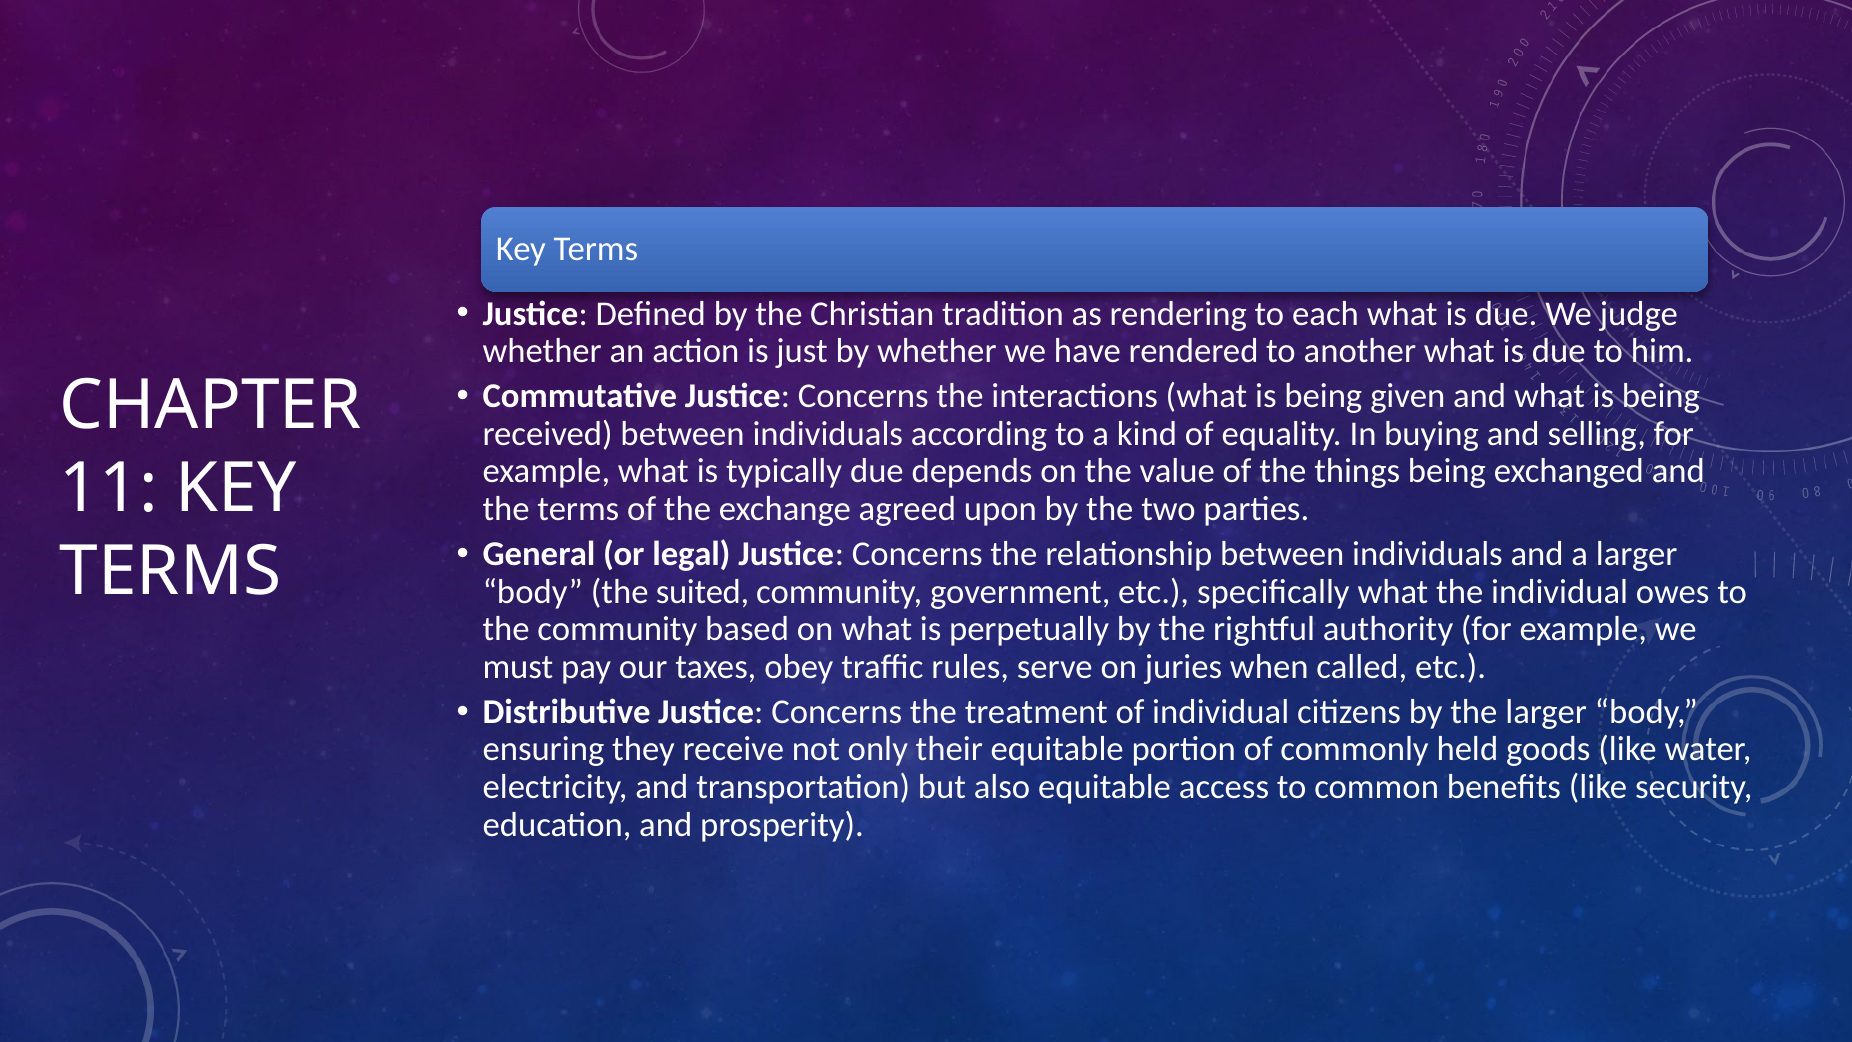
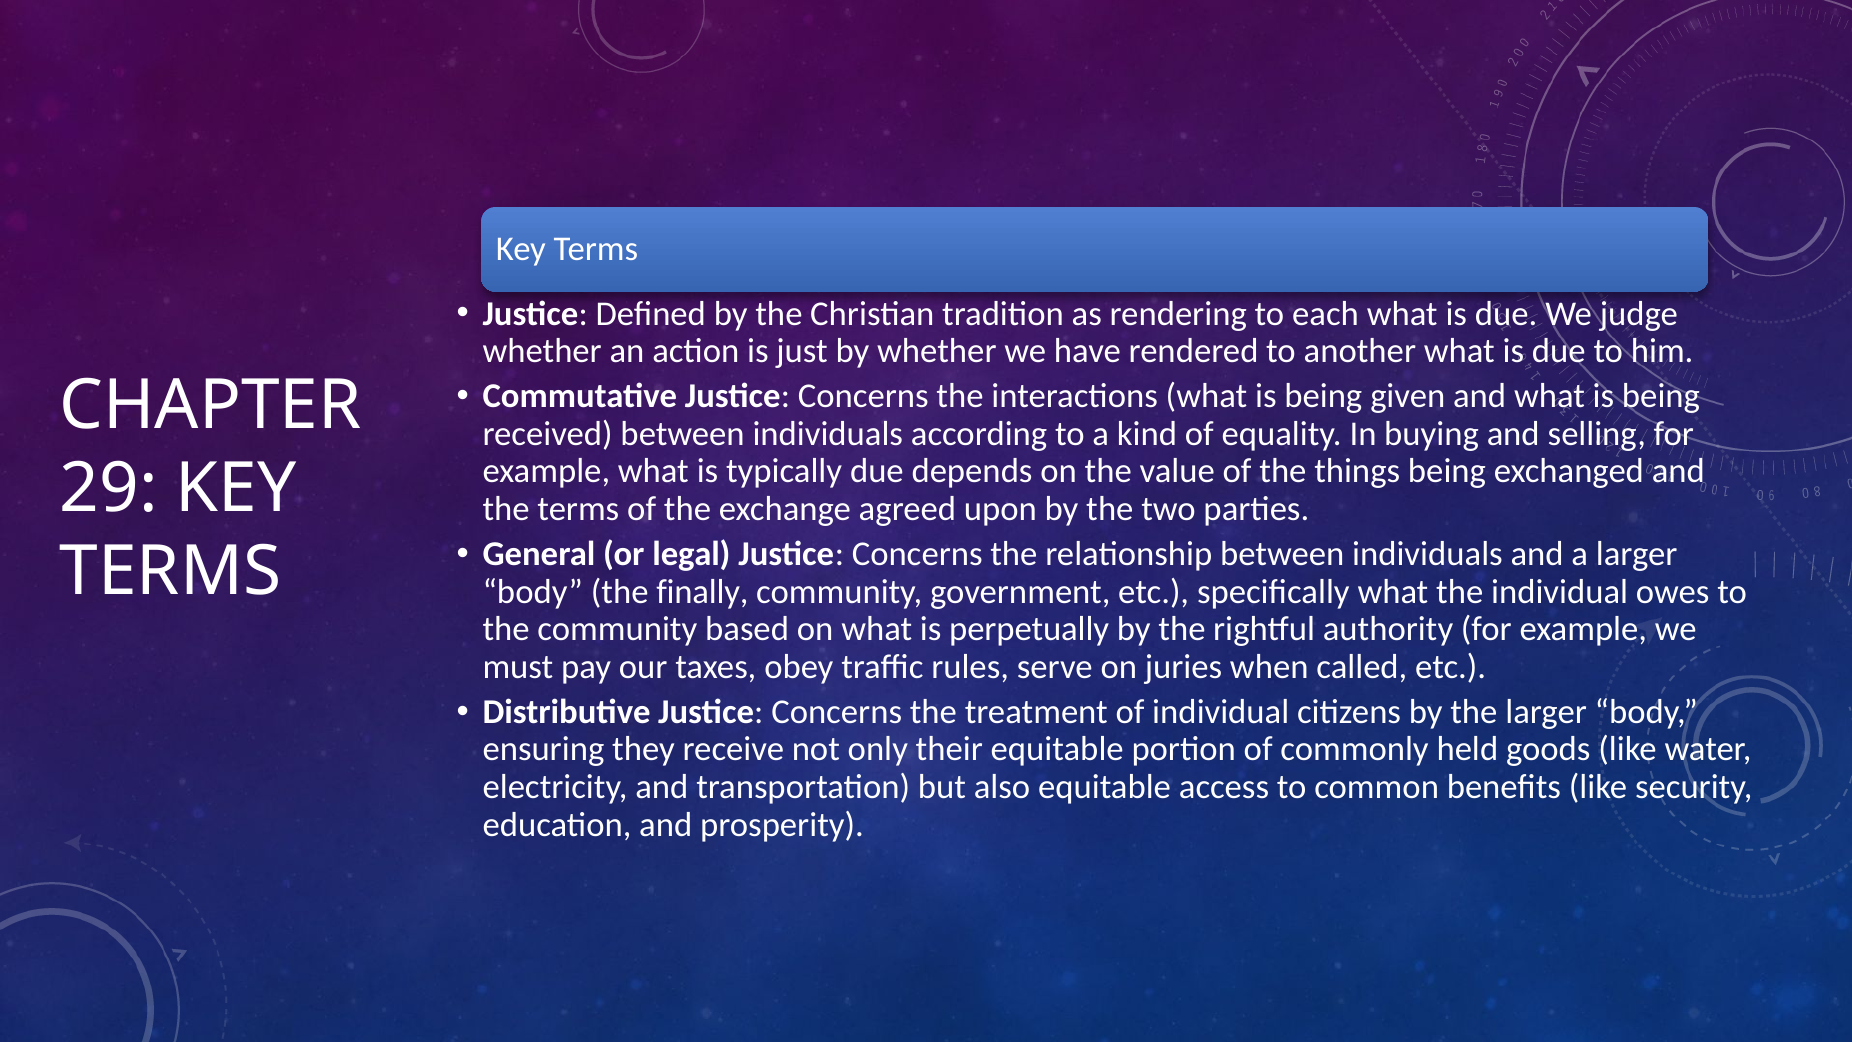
11: 11 -> 29 (109, 489)
suited: suited -> finally (702, 592)
